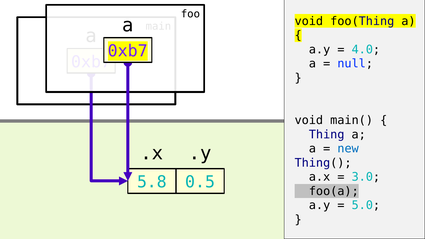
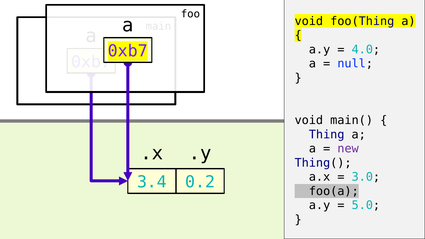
new colour: blue -> purple (348, 149)
5.8: 5.8 -> 3.4 (152, 182)
0.5: 0.5 -> 0.2 (200, 182)
